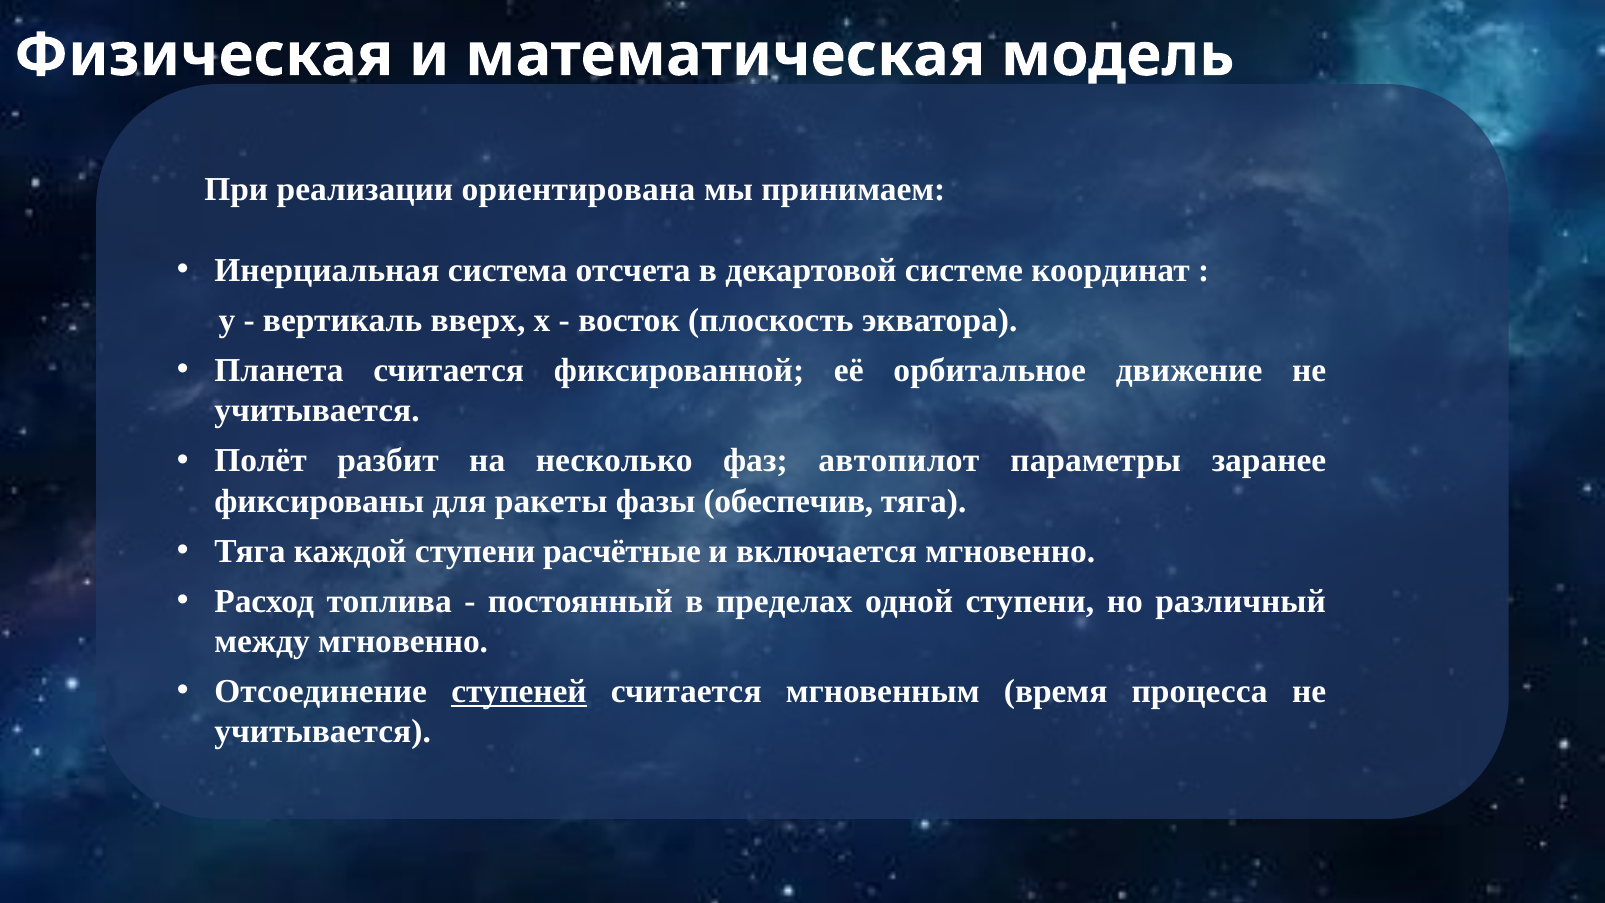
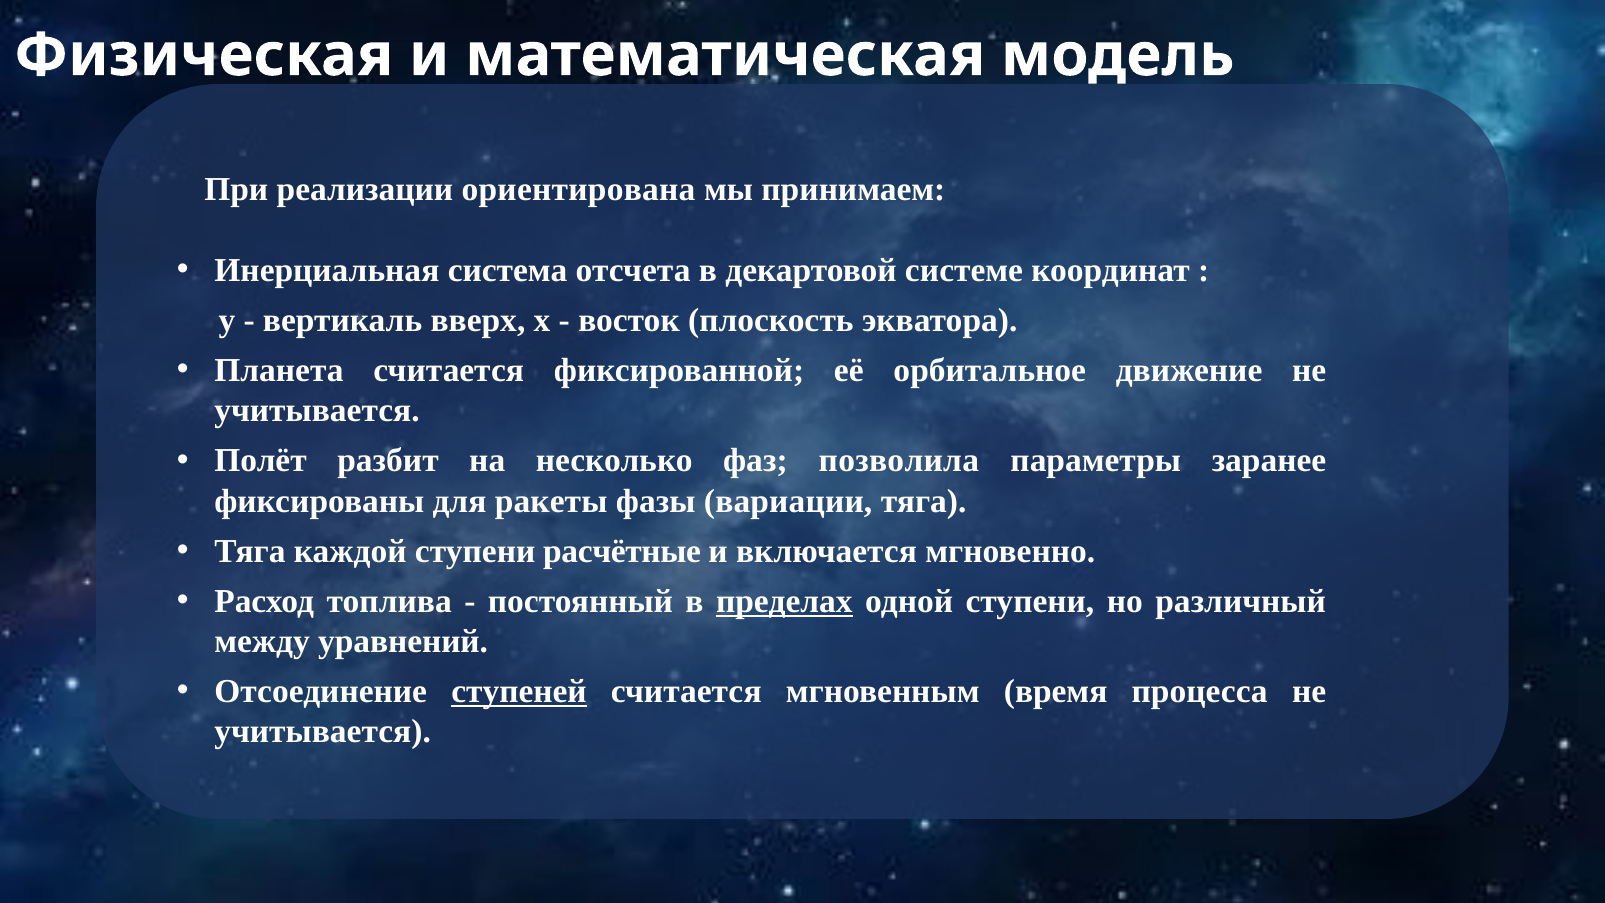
автопилот: автопилот -> позволила (899, 461)
обеспечив: обеспечив -> вариации (788, 501)
пределах underline: none -> present (784, 601)
между мгновенно: мгновенно -> уравнений (403, 641)
